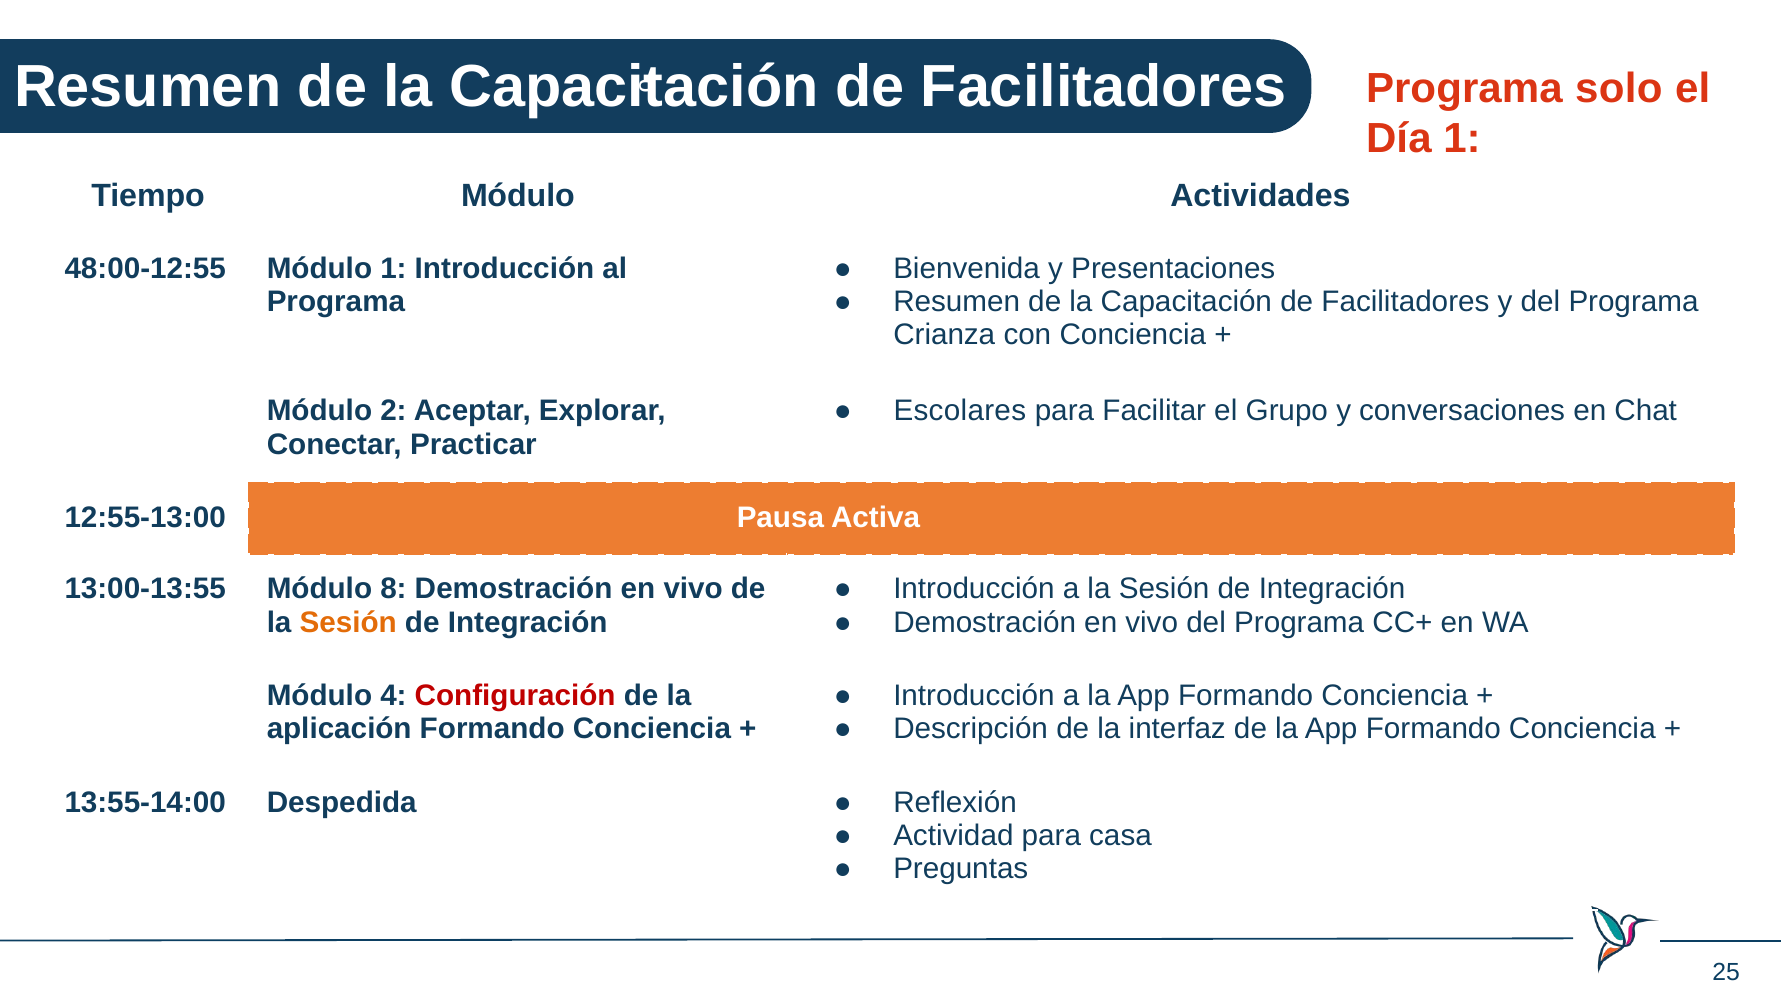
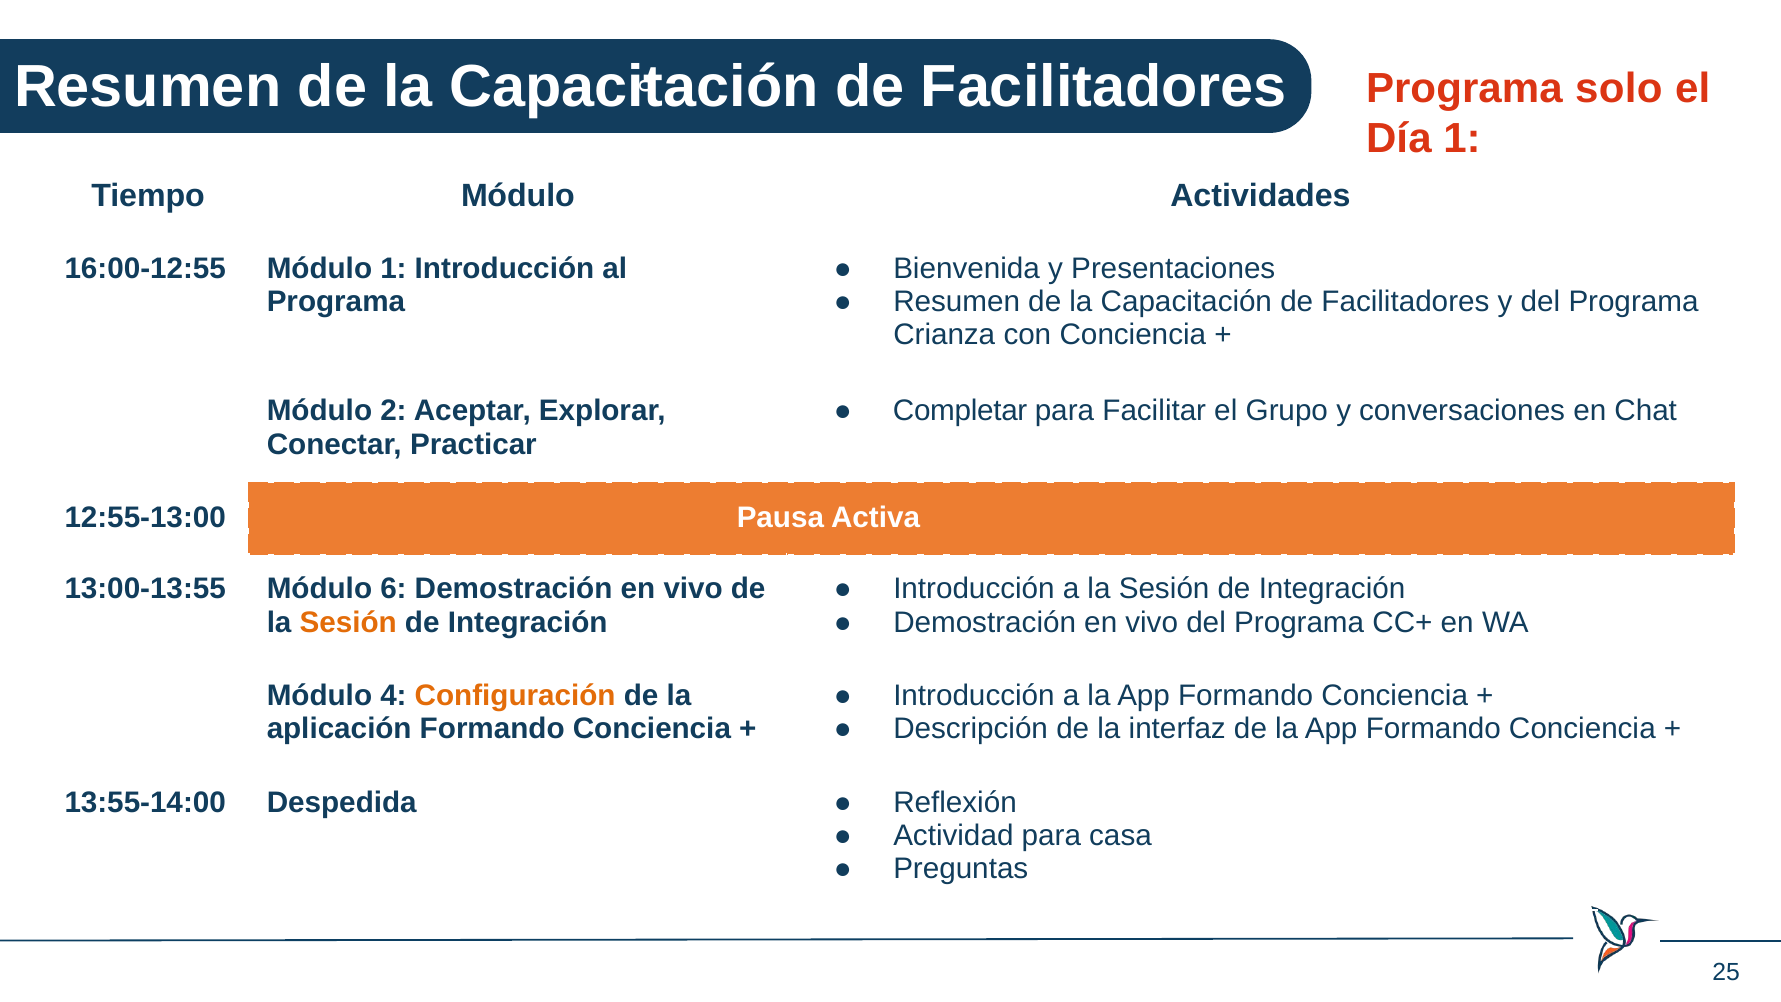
48:00-12:55: 48:00-12:55 -> 16:00-12:55 (145, 269)
Escolares: Escolares -> Completar (960, 411)
8: 8 -> 6 (393, 589)
Configuración colour: red -> orange (515, 696)
